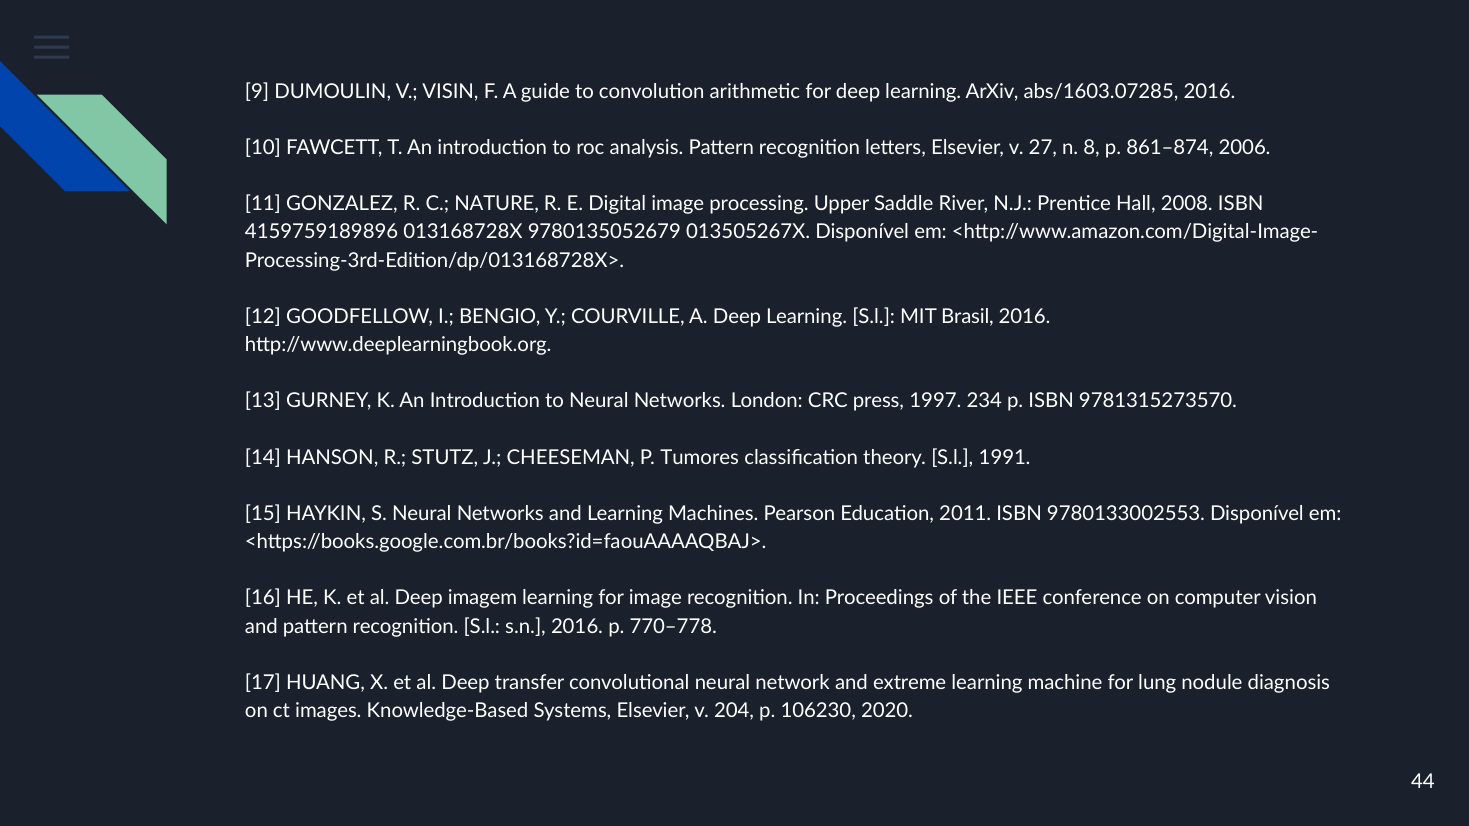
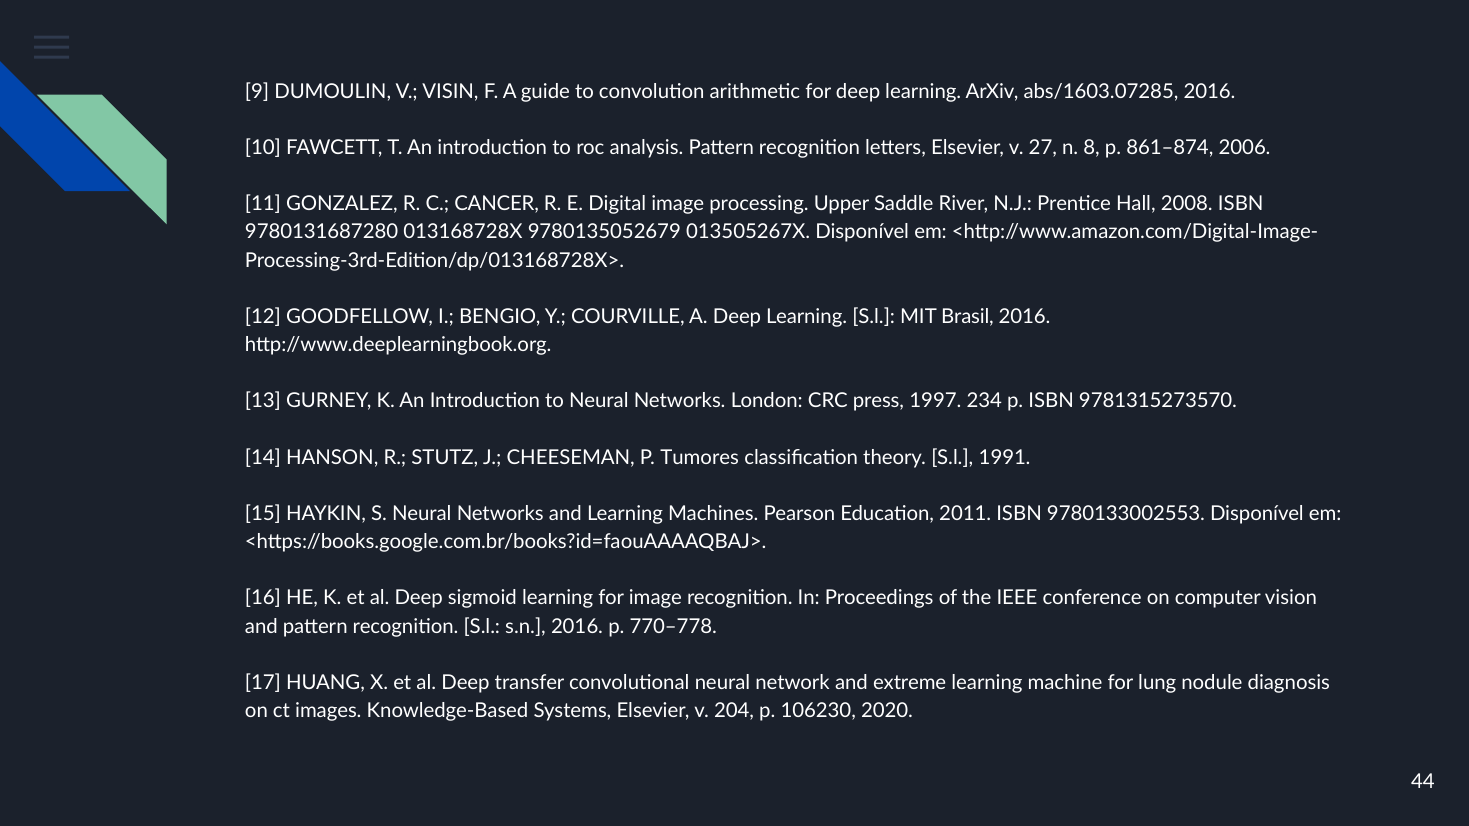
NATURE: NATURE -> CANCER (497, 204)
4159759189896: 4159759189896 -> 9780131687280 (322, 232)
imagem: imagem -> sigmoid (482, 599)
